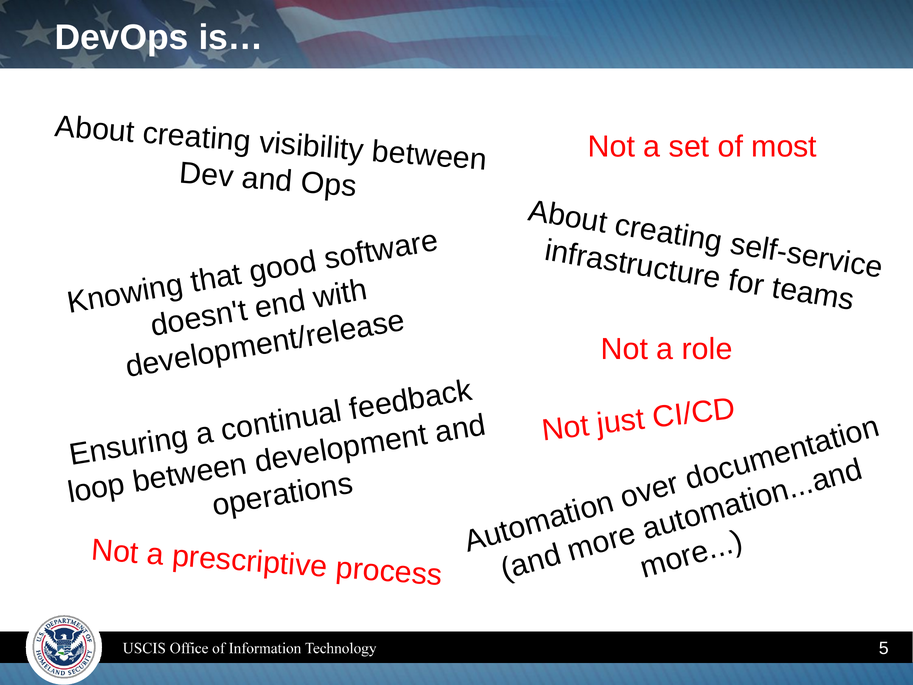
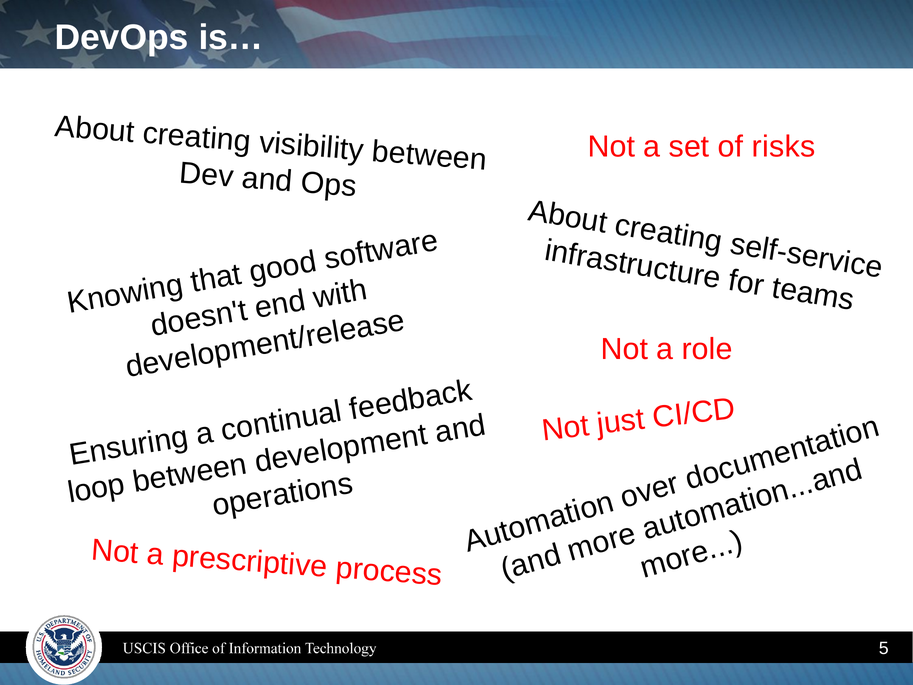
most: most -> risks (784, 147)
